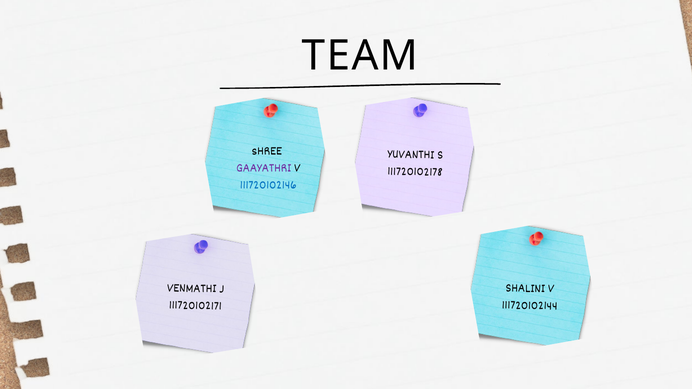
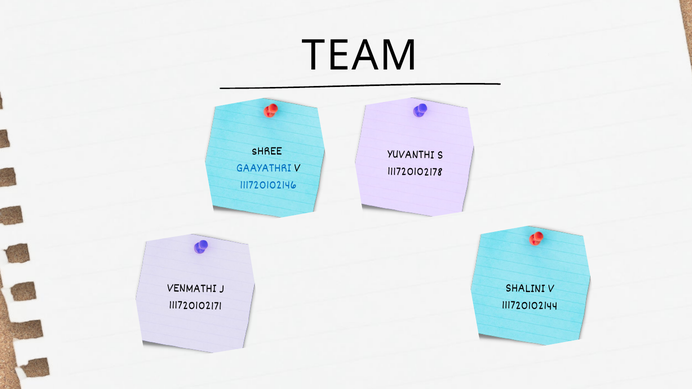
GAAYATHRI colour: purple -> blue (264, 167)
